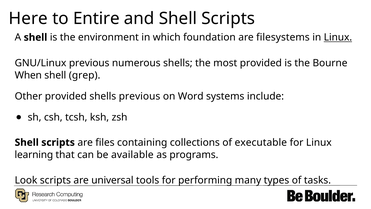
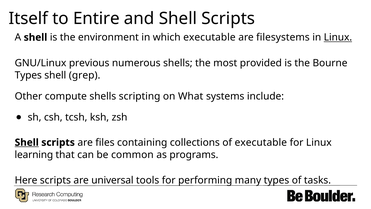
Here: Here -> Itself (28, 18)
which foundation: foundation -> executable (209, 37)
When: When -> Types (28, 75)
Other provided: provided -> compute (66, 96)
shells previous: previous -> scripting (140, 96)
Word: Word -> What (191, 96)
Shell underline: none -> present (27, 142)
available: available -> common (132, 155)
Look: Look -> Here (26, 180)
